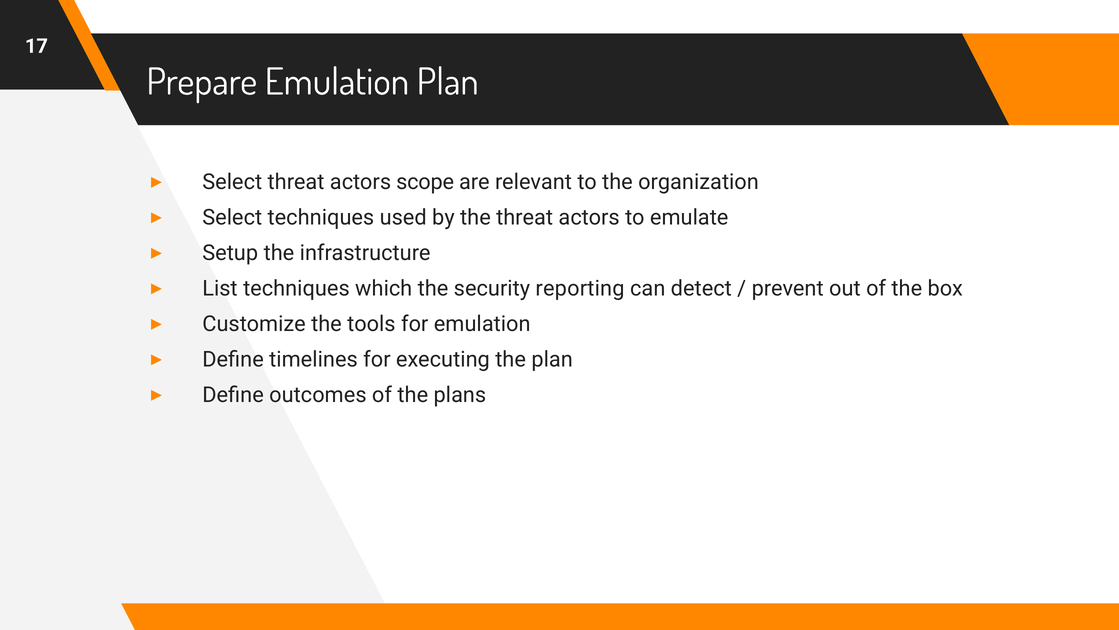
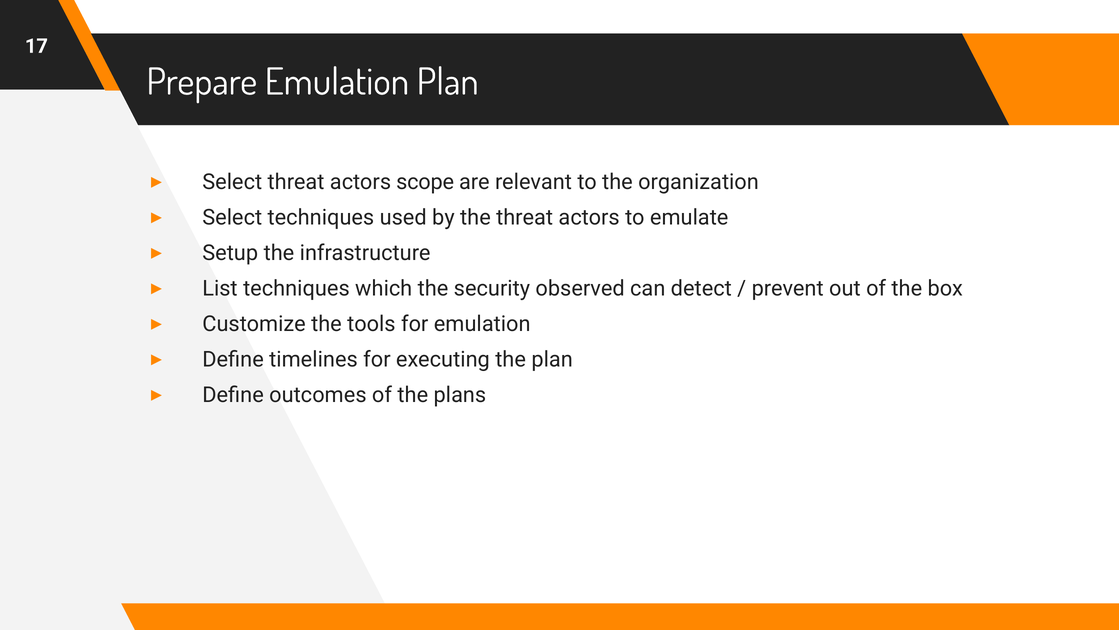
reporting: reporting -> observed (580, 289)
